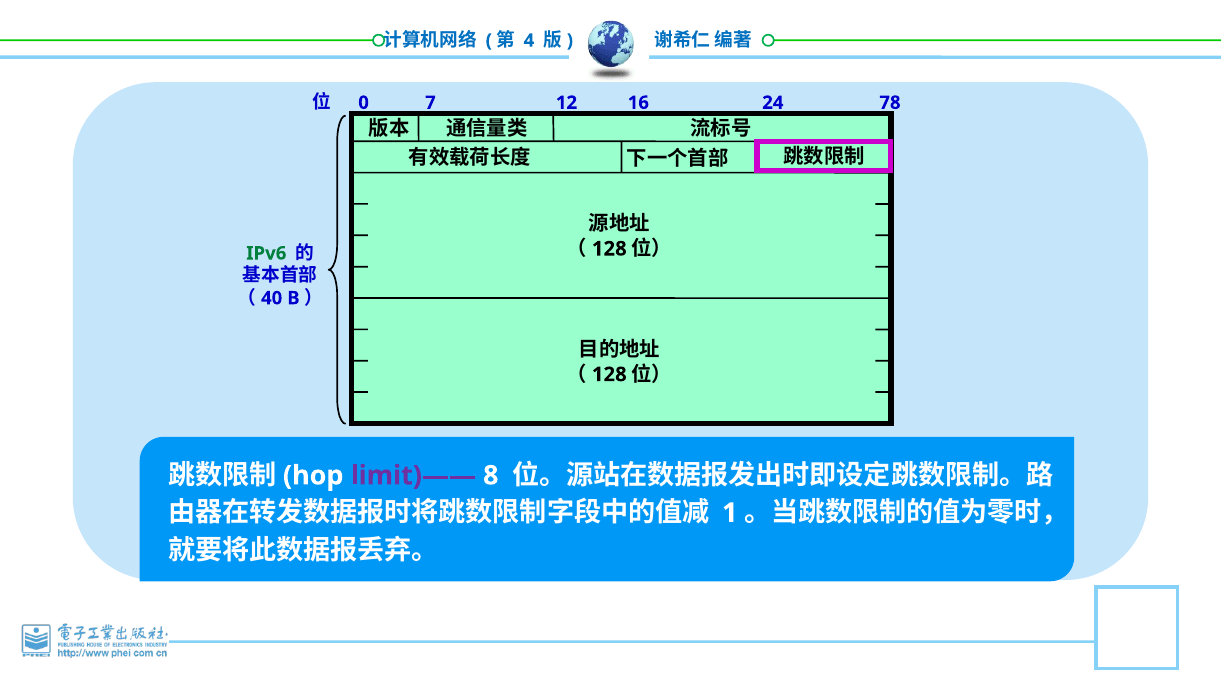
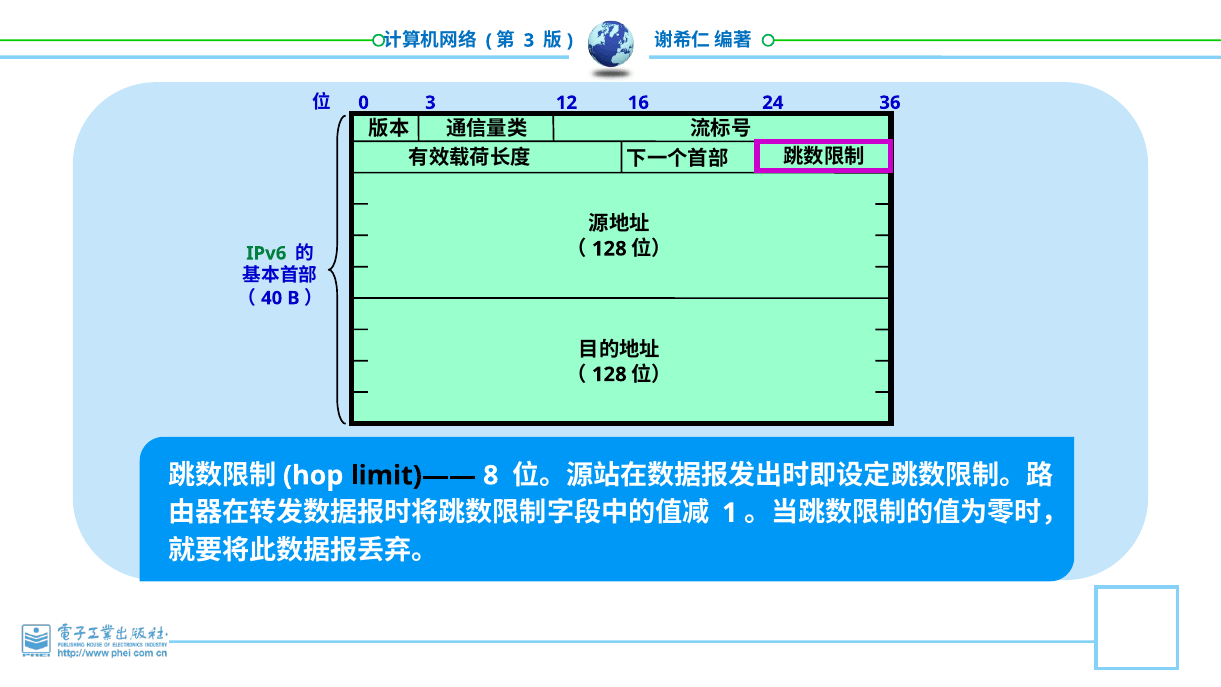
4: 4 -> 3 (529, 40)
0 7: 7 -> 3 (430, 103)
78: 78 -> 36 (890, 103)
limit)—— colour: purple -> black (413, 475)
